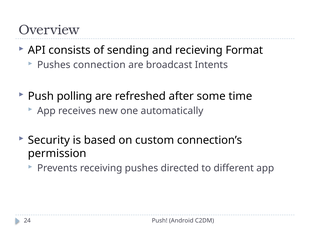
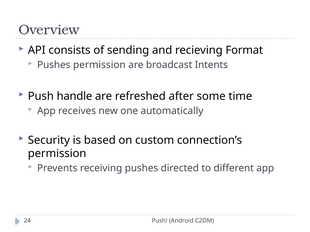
Pushes connection: connection -> permission (99, 65)
polling: polling -> handle (74, 96)
